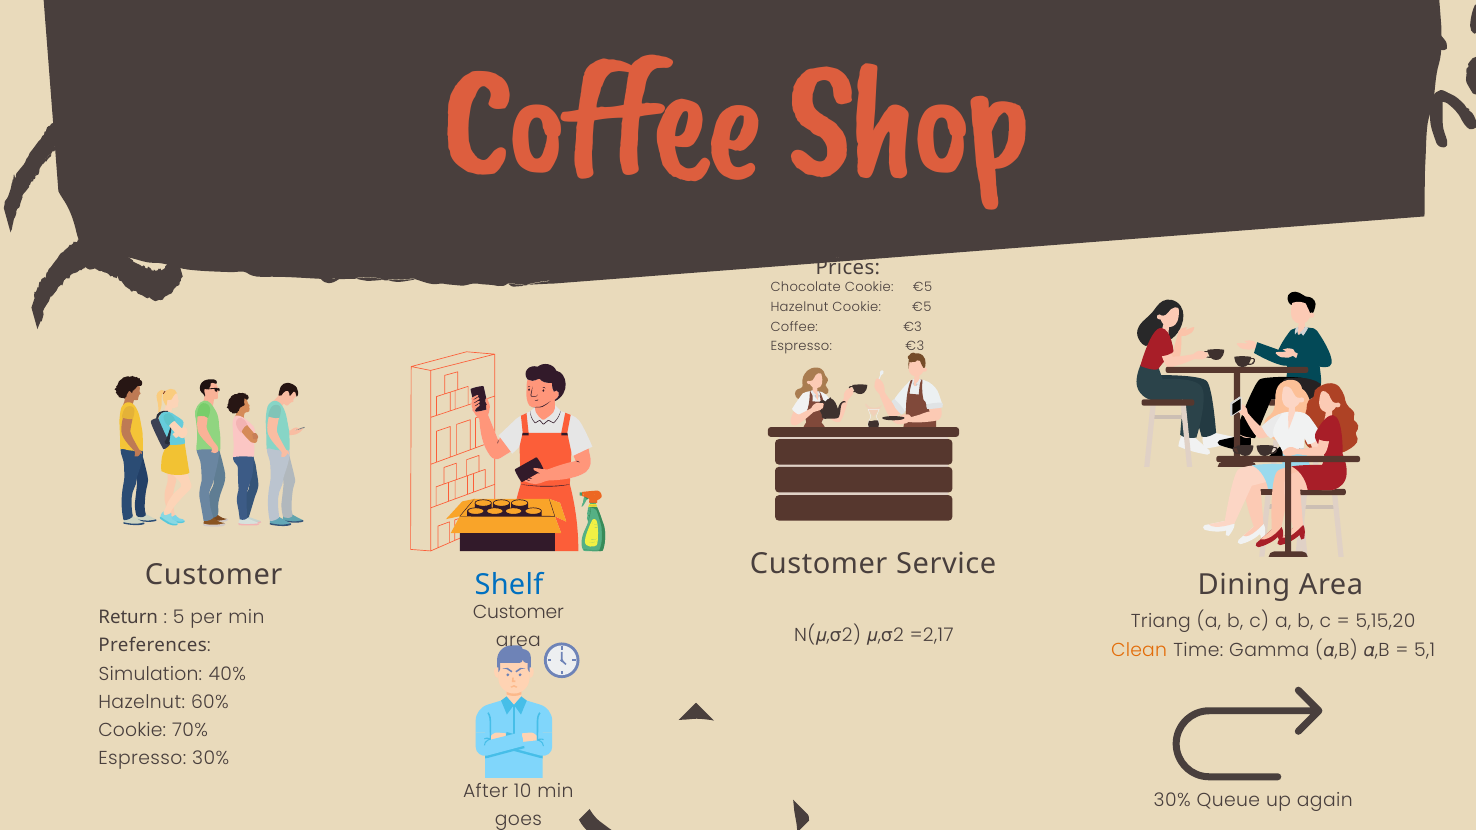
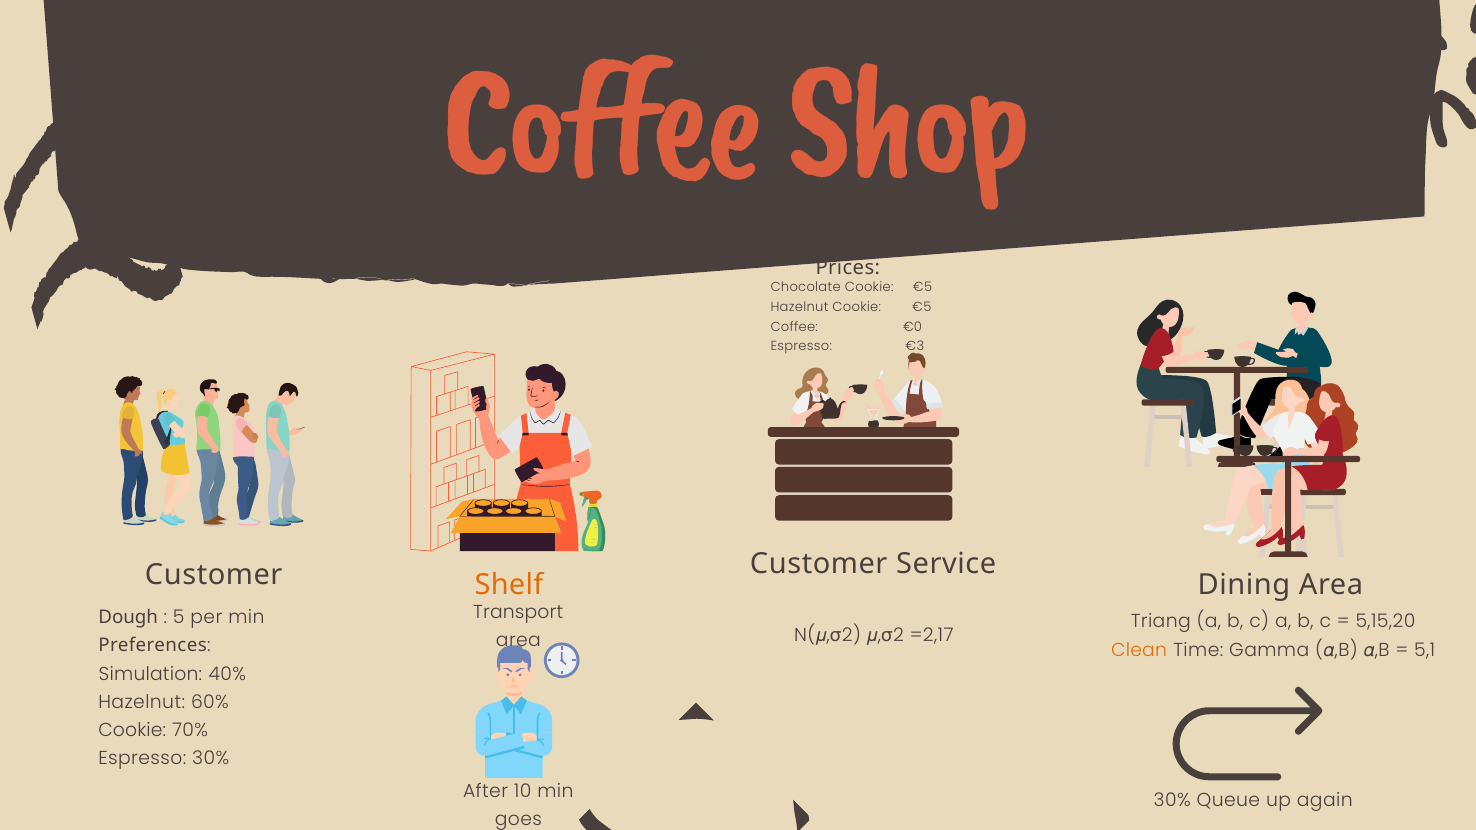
Coffee €3: €3 -> €0 (913, 327)
Shelf colour: blue -> orange (509, 585)
Customer: Customer -> Transport (518, 612)
Return: Return -> Dough (128, 618)
